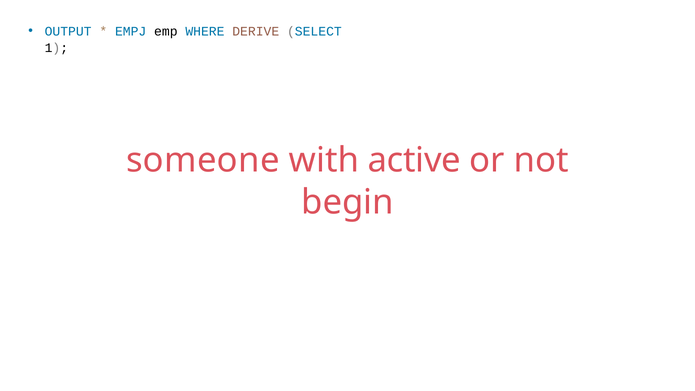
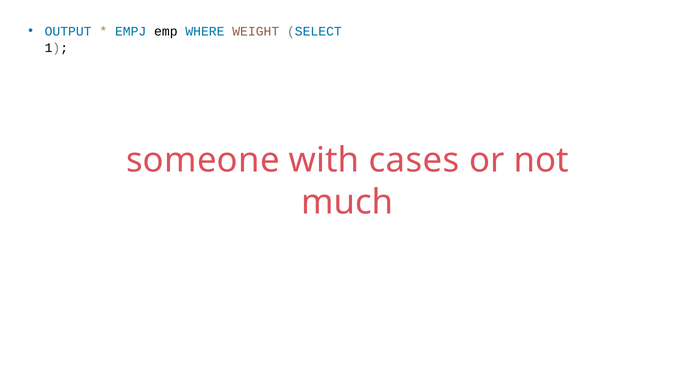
DERIVE: DERIVE -> WEIGHT (256, 31)
active: active -> cases (414, 160)
begin: begin -> much (347, 202)
